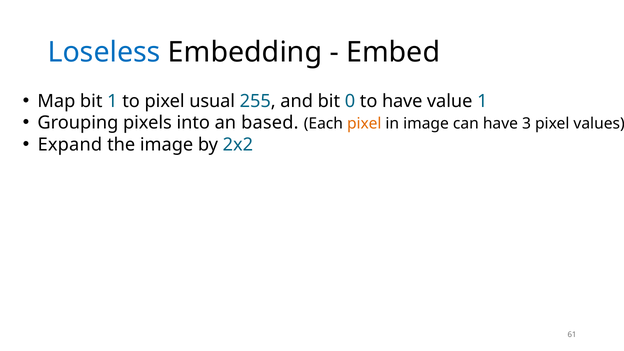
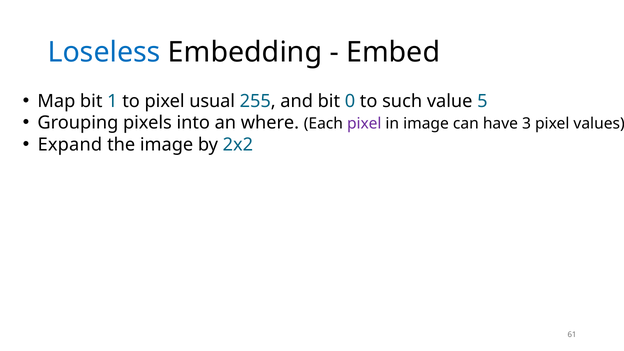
to have: have -> such (402, 101)
value 1: 1 -> 5 (482, 101)
based: based -> where (270, 123)
pixel colour: orange -> purple (364, 124)
